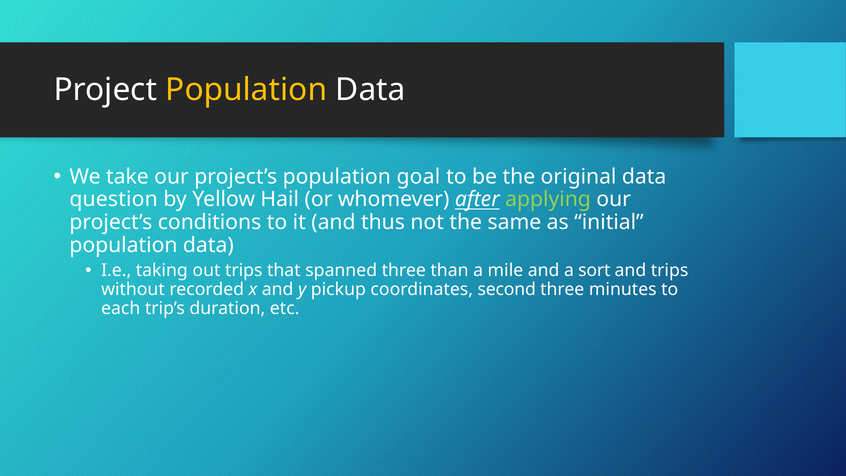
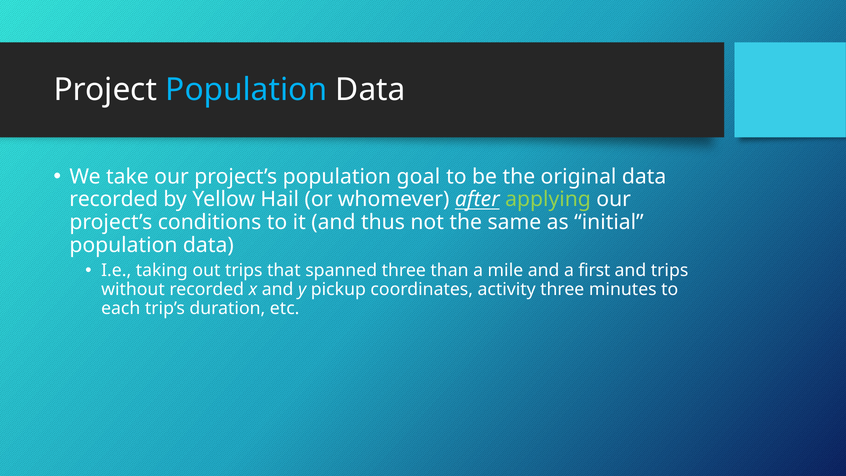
Population colour: yellow -> light blue (246, 90)
question: question -> recorded (114, 199)
sort: sort -> first (594, 270)
second: second -> activity (507, 289)
